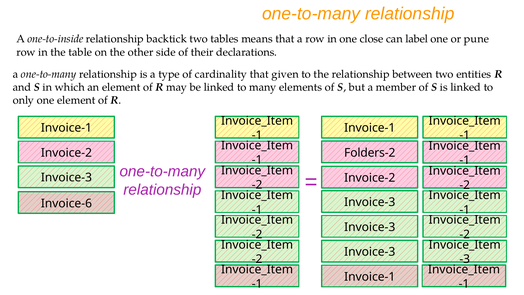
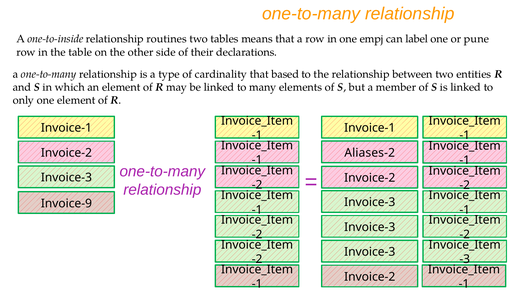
backtick: backtick -> routines (167, 39)
close: close -> empj (372, 39)
given: given -> based (285, 74)
Folders-2: Folders-2 -> Aliases-2 (370, 153)
Invoice-6: Invoice-6 -> Invoice-9 (66, 203)
Invoice-1: Invoice-1 -> Invoice-2 (370, 277)
